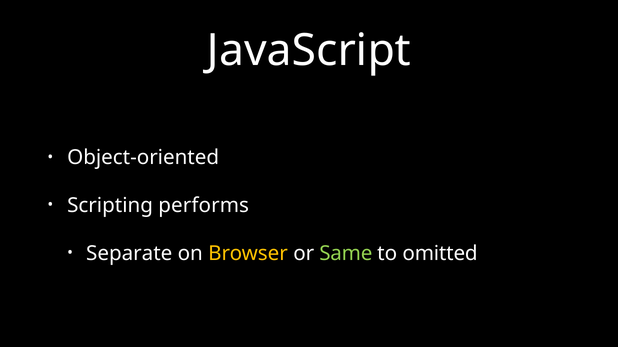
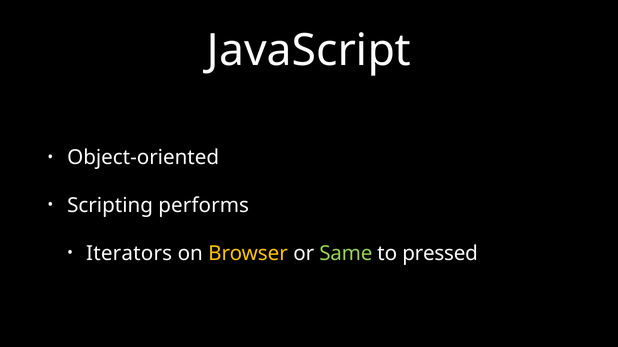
Separate: Separate -> Iterators (129, 254)
omitted: omitted -> pressed (440, 254)
